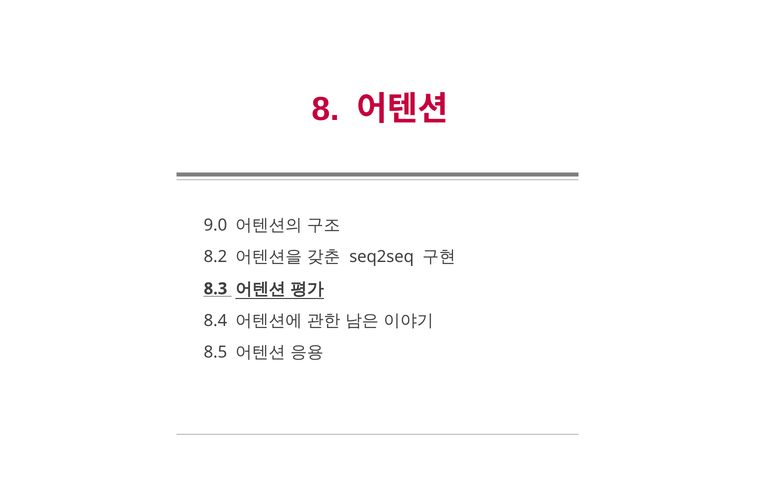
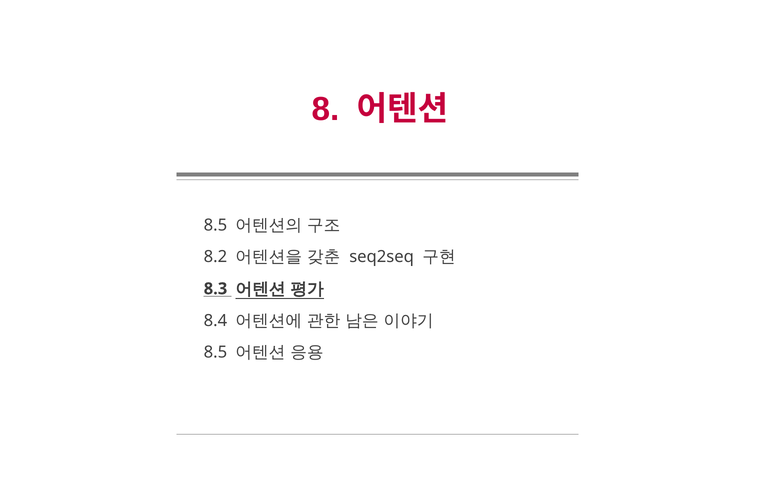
9.0: 9.0 -> 8.5 (215, 225)
